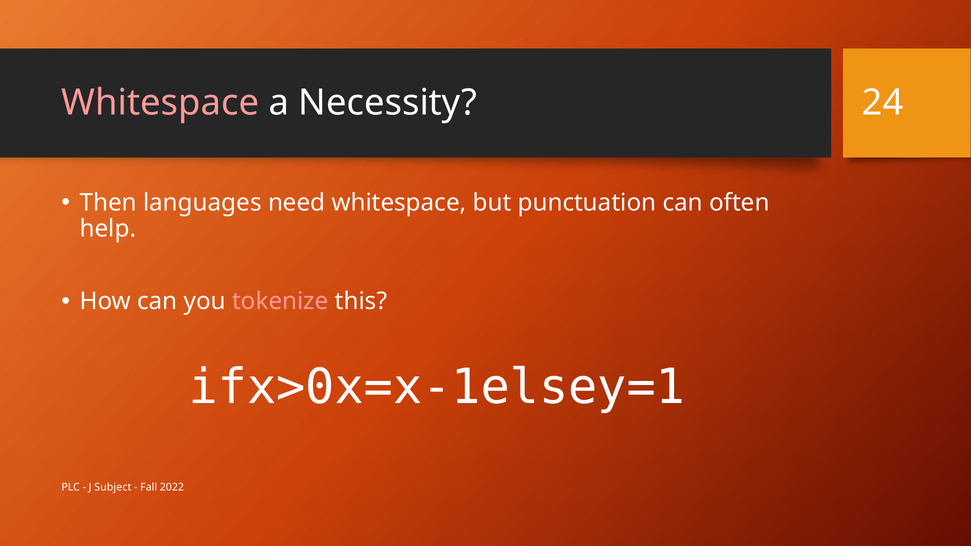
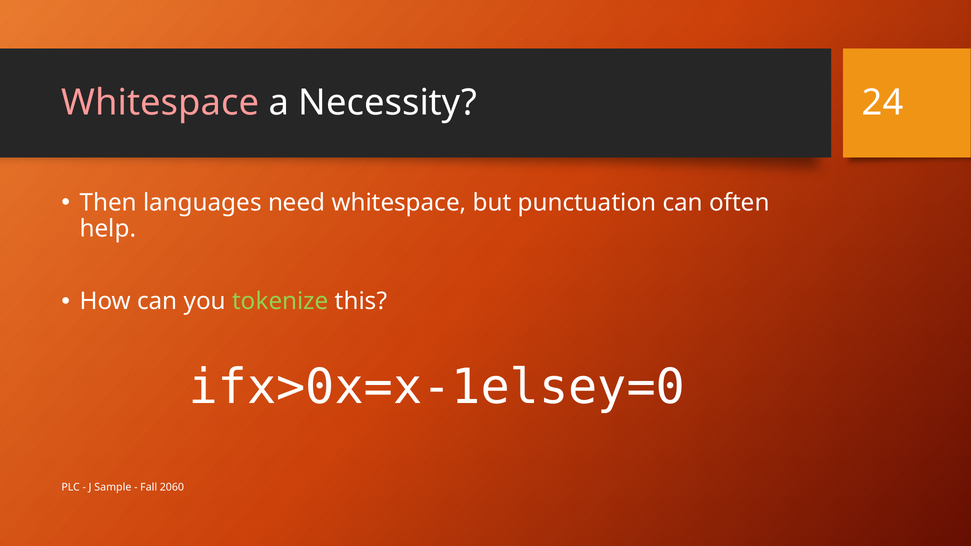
tokenize colour: pink -> light green (280, 302)
ifx>0x=x-1elsey=1: ifx>0x=x-1elsey=1 -> ifx>0x=x-1elsey=0 (437, 387)
Subject: Subject -> Sample (113, 487)
2022: 2022 -> 2060 (172, 487)
